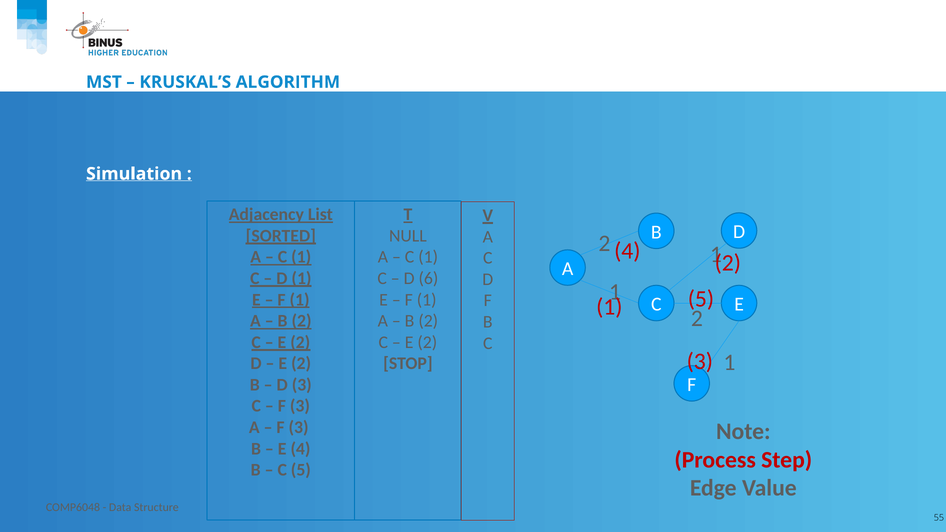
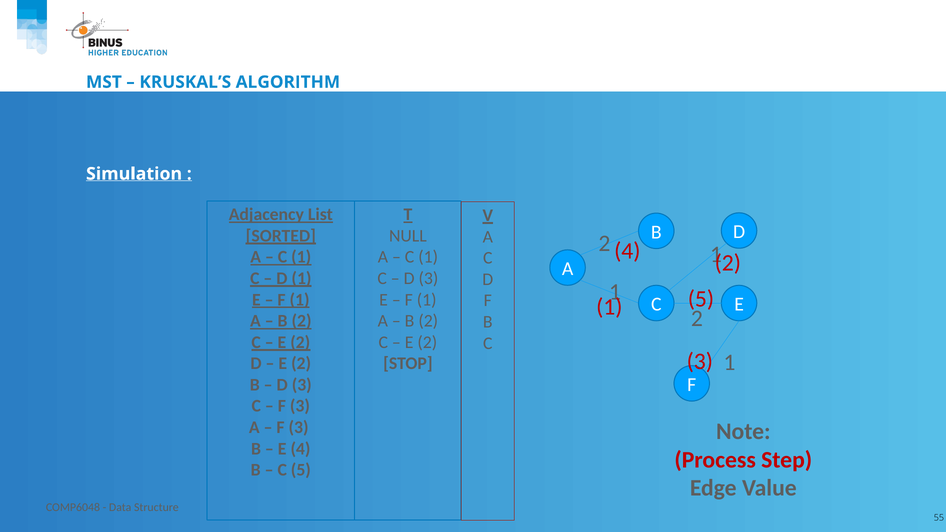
6: 6 -> 3 (428, 278)
